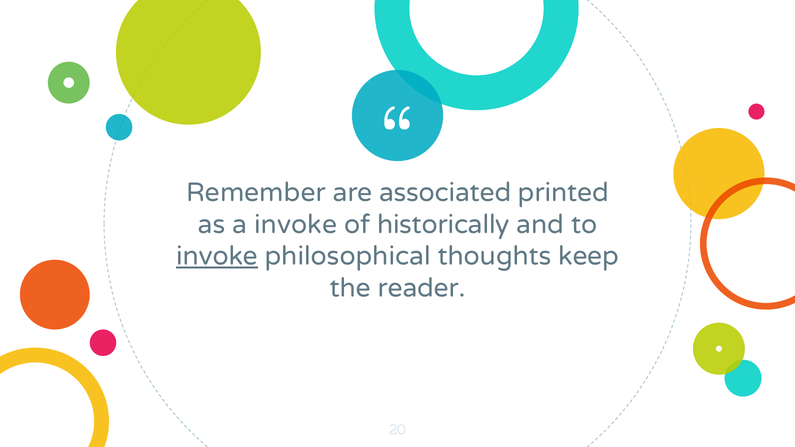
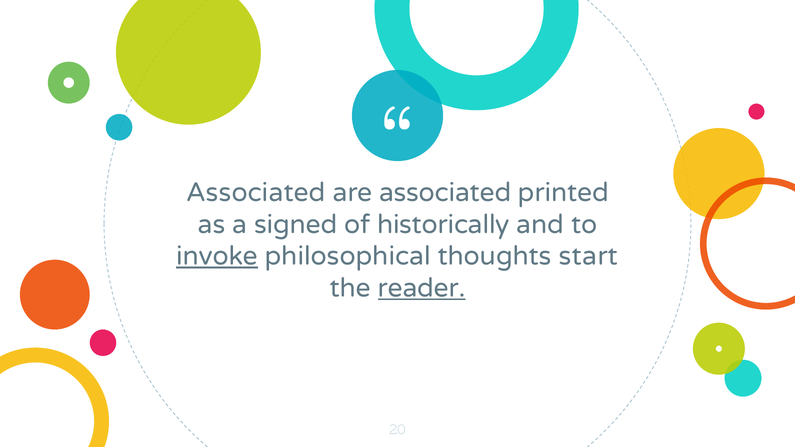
Remember: Remember -> Associated (256, 193)
a invoke: invoke -> signed (296, 224)
keep: keep -> start (589, 256)
reader underline: none -> present (422, 288)
